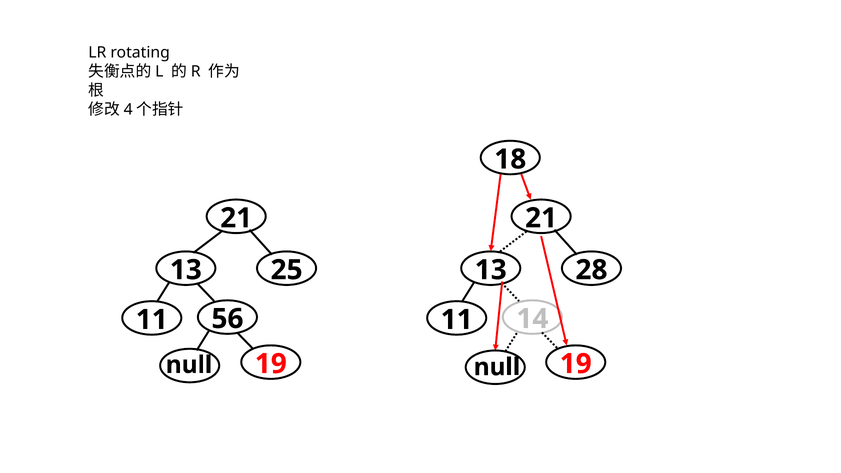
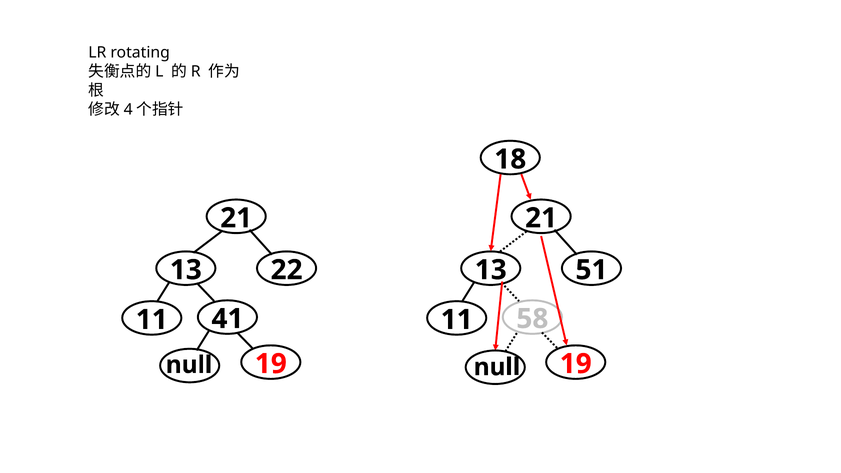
25: 25 -> 22 (287, 270)
28: 28 -> 51 (591, 270)
56: 56 -> 41 (227, 319)
14: 14 -> 58 (532, 319)
